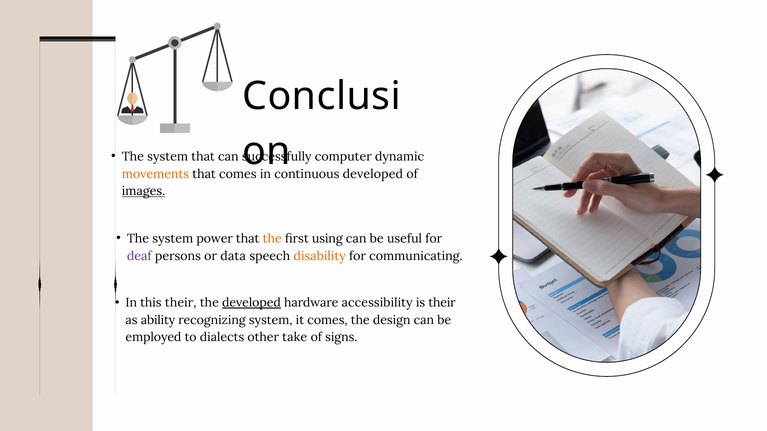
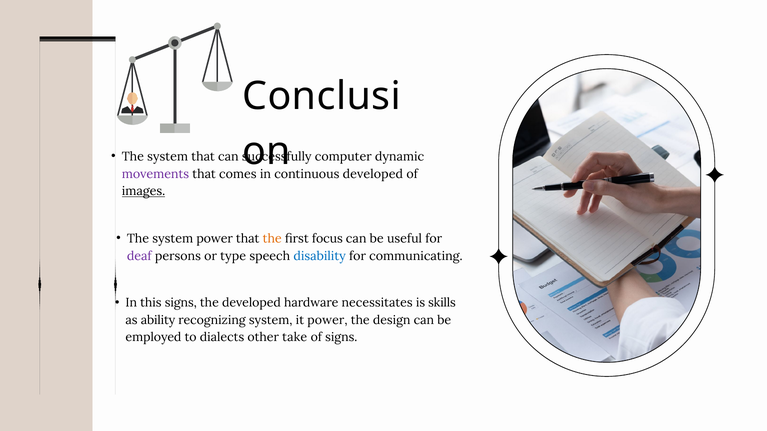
movements colour: orange -> purple (155, 174)
using: using -> focus (327, 239)
data: data -> type (233, 256)
disability colour: orange -> blue (320, 256)
this their: their -> signs (181, 303)
developed underline: present -> none (251, 303)
accessibility: accessibility -> necessitates (377, 303)
is their: their -> skills (442, 303)
it comes: comes -> power (327, 320)
